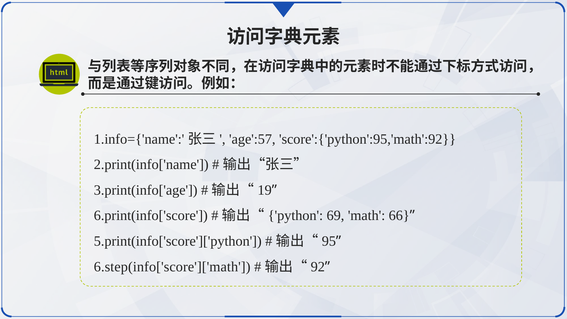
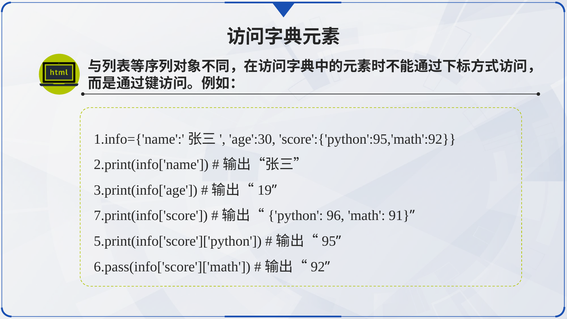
age':57: age':57 -> age':30 (252, 139)
6.print(info['score: 6.print(info['score -> 7.print(info['score (151, 216)
69: 69 -> 96 (335, 216)
66: 66 -> 91 (399, 216)
6.step(info['score']['math: 6.step(info['score']['math -> 6.pass(info['score']['math (172, 267)
